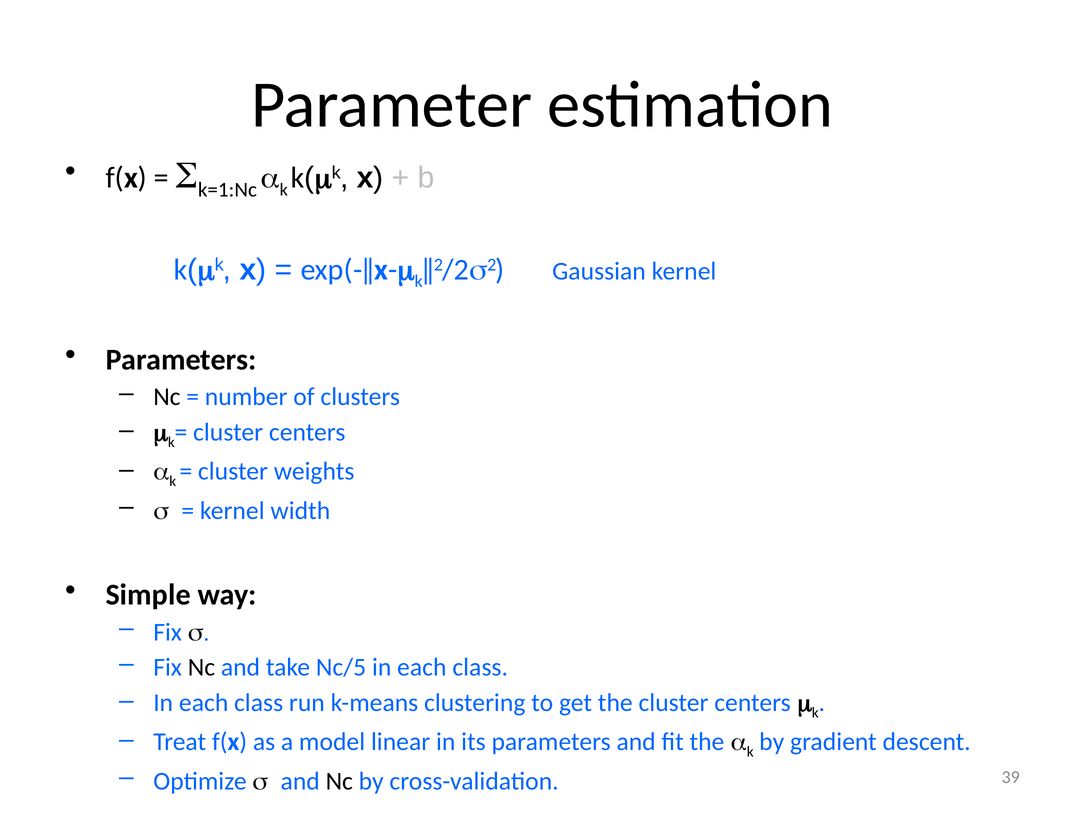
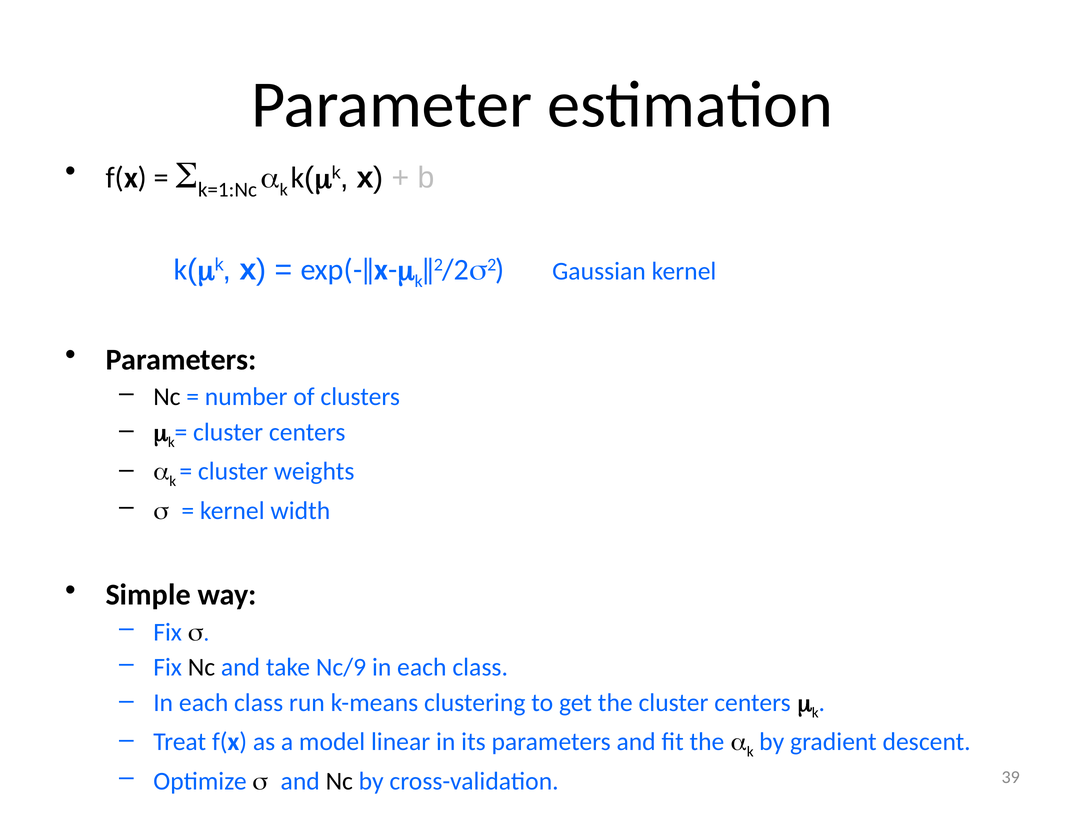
Nc/5: Nc/5 -> Nc/9 (341, 667)
